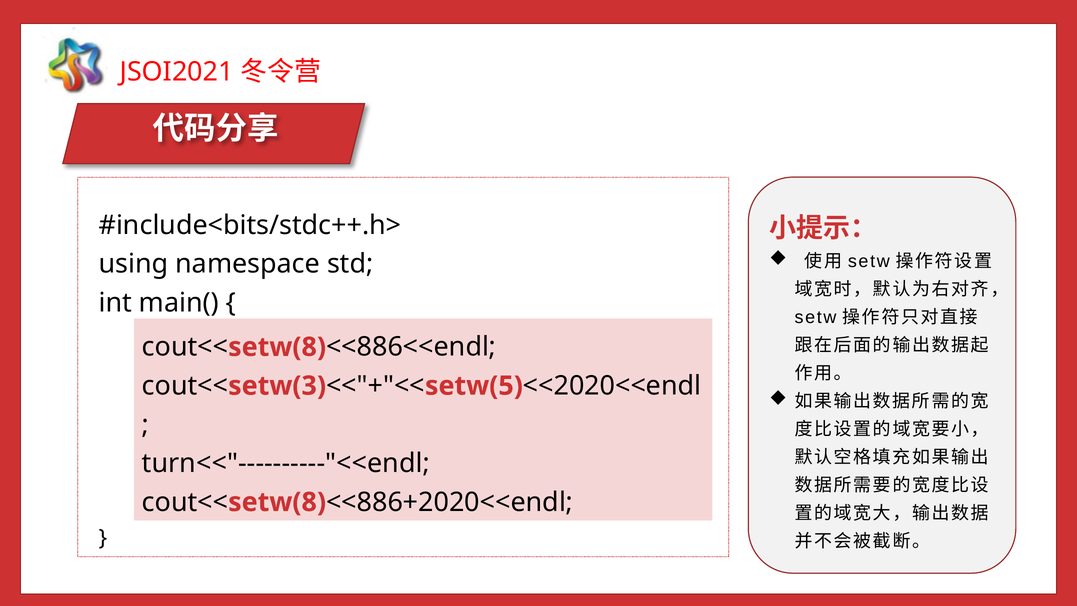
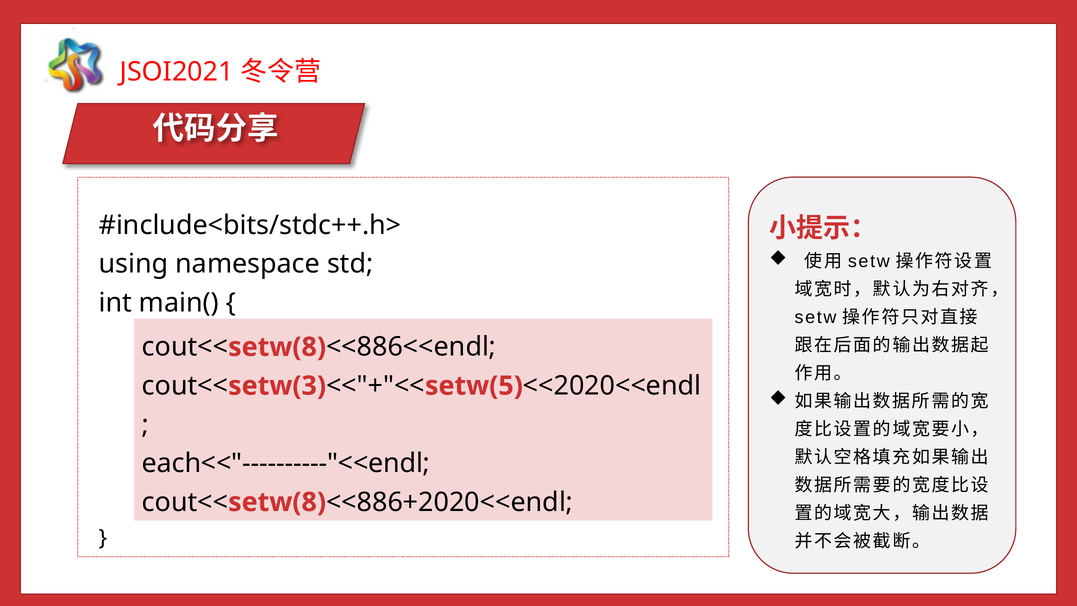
turn<<"----------"<<endl: turn<<"----------"<<endl -> each<<"----------"<<endl (286, 463)
